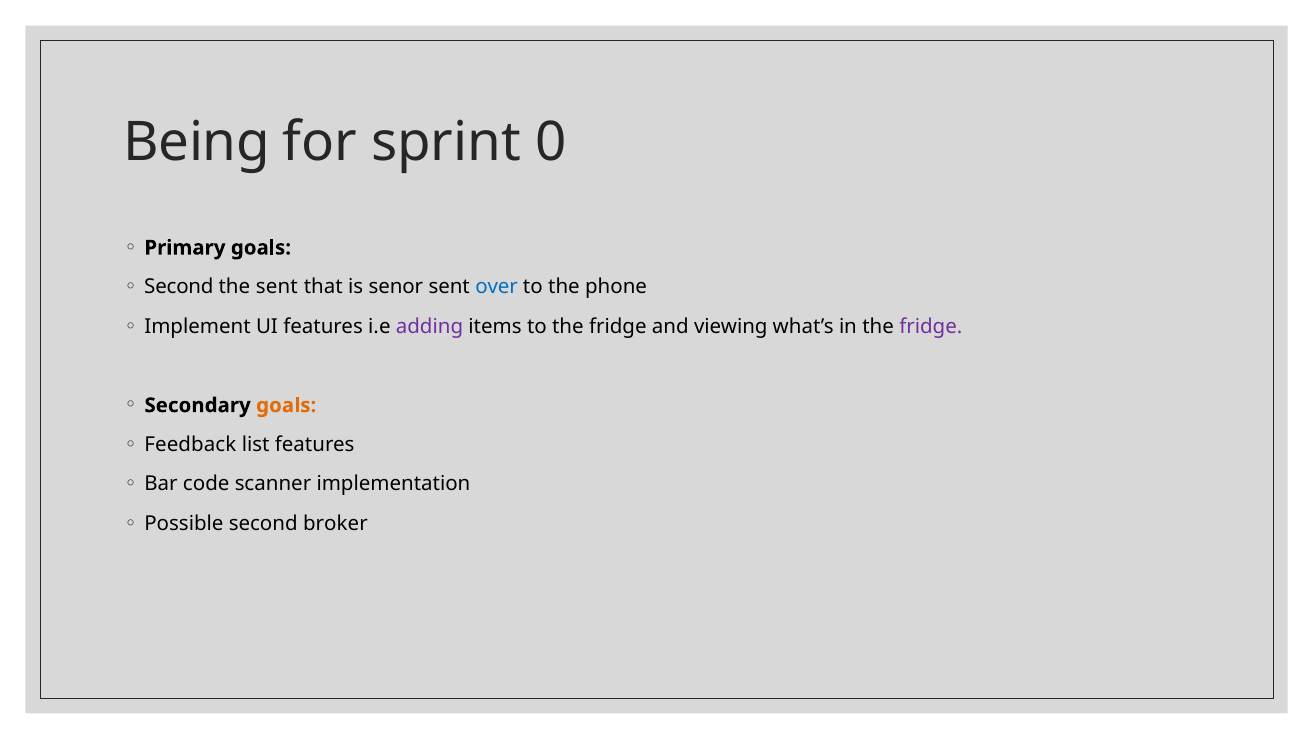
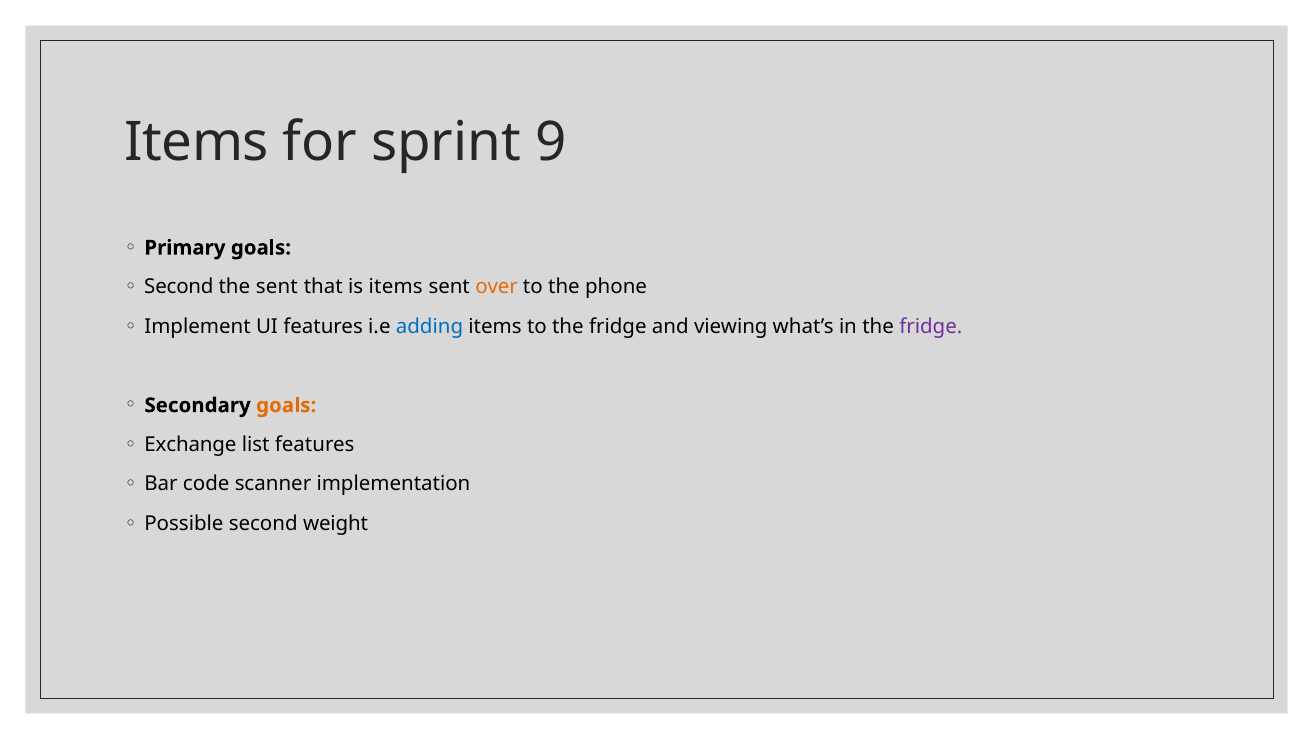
Being: Being -> Items (197, 143)
0: 0 -> 9 (551, 143)
is senor: senor -> items (396, 287)
over colour: blue -> orange (497, 287)
adding colour: purple -> blue (430, 326)
Feedback: Feedback -> Exchange (190, 445)
broker: broker -> weight (335, 523)
